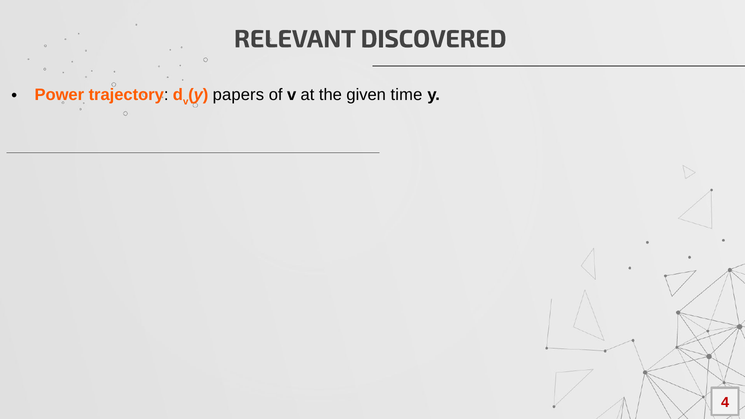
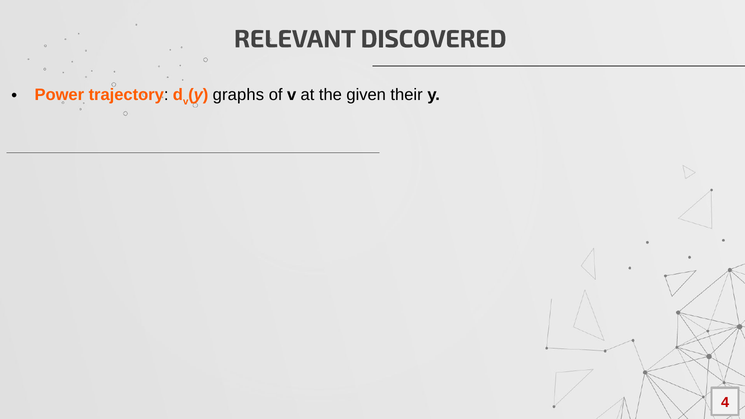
papers: papers -> graphs (238, 95)
time: time -> their (407, 95)
